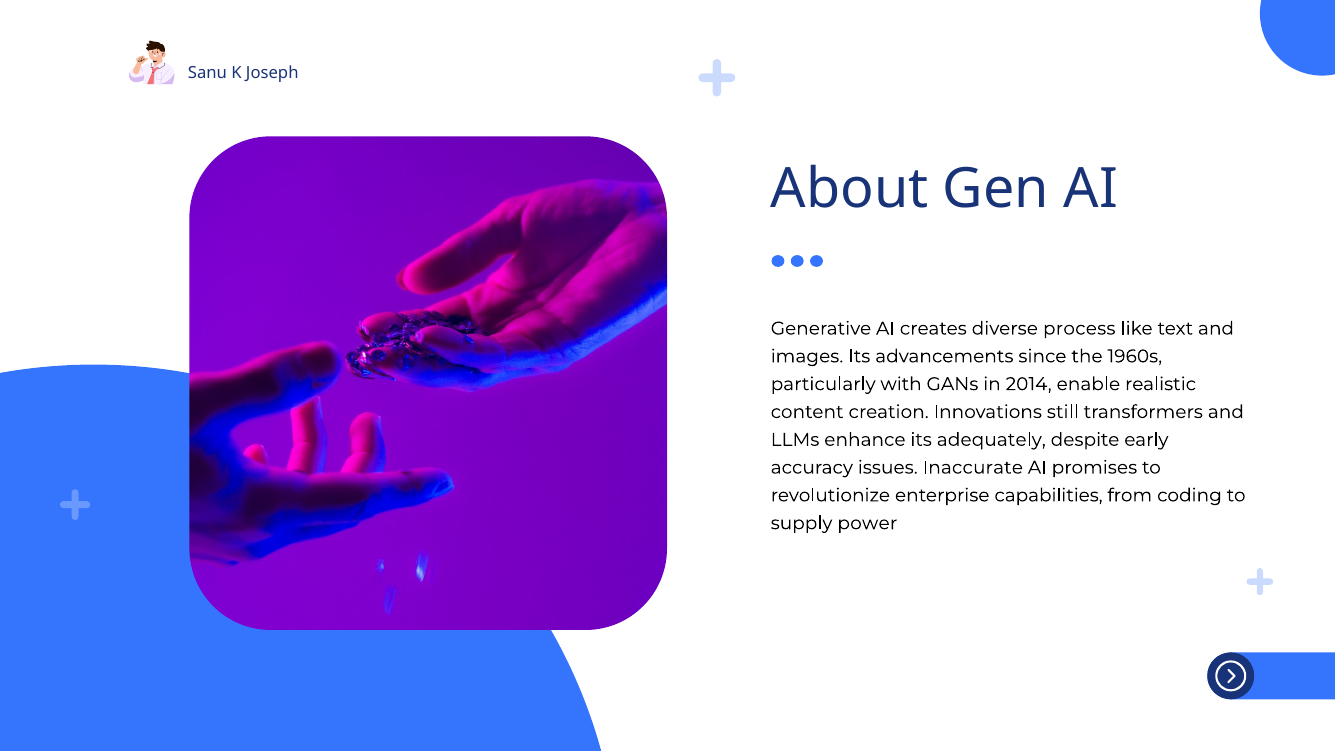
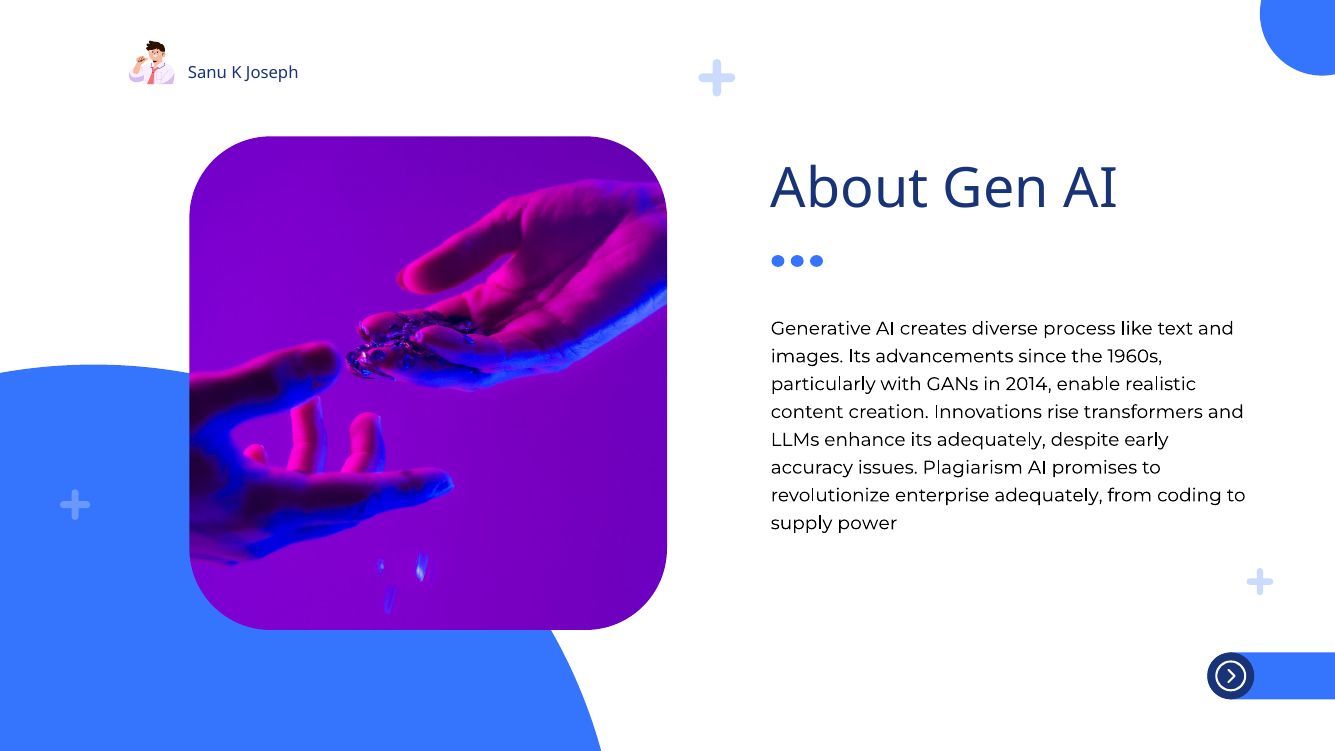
still: still -> rise (1063, 412)
Inaccurate: Inaccurate -> Plagiarism (973, 467)
enterprise capabilities: capabilities -> adequately (1048, 495)
